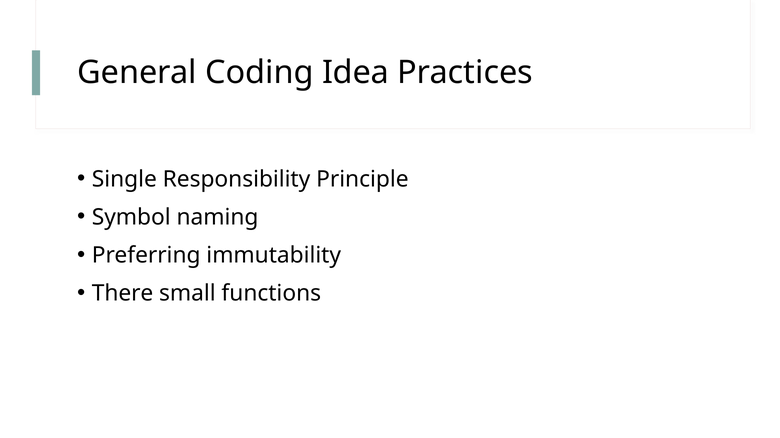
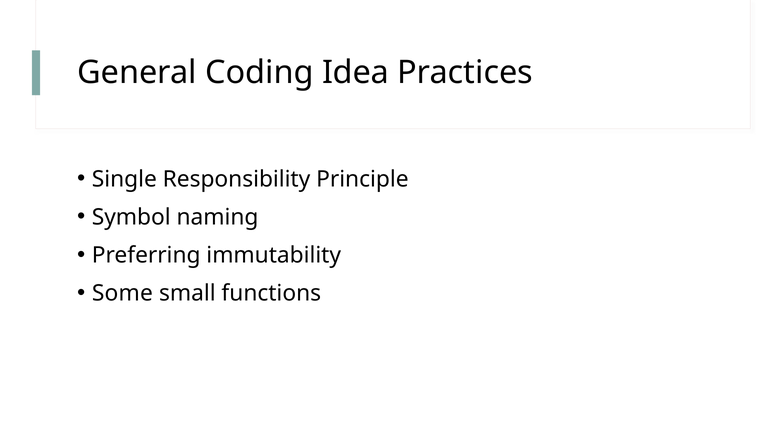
There: There -> Some (122, 294)
